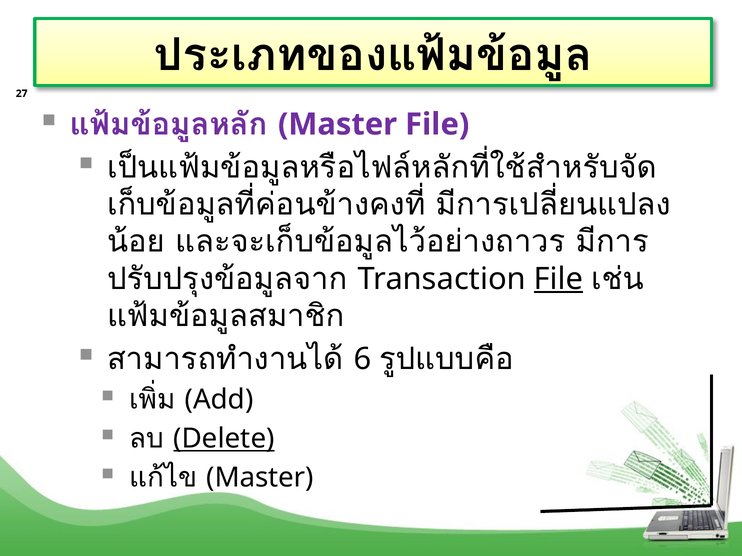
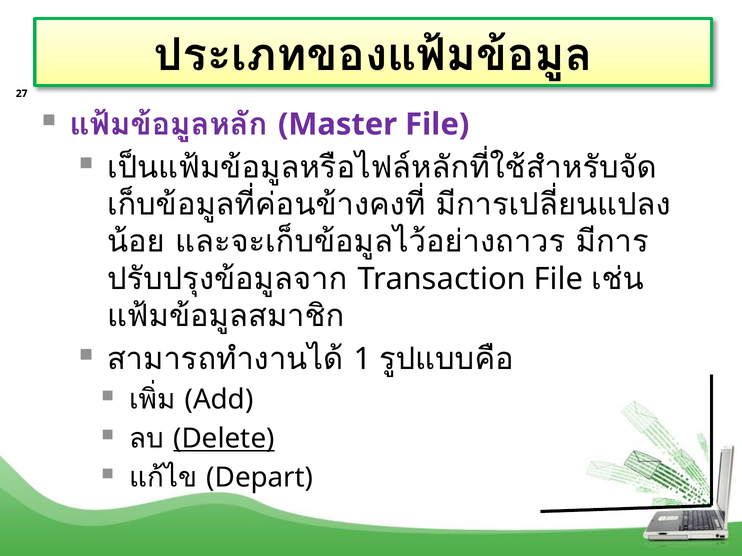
File underline: present -> none (559, 279)
6: 6 -> 1 (362, 359)
Master: Master -> Depart (260, 478)
